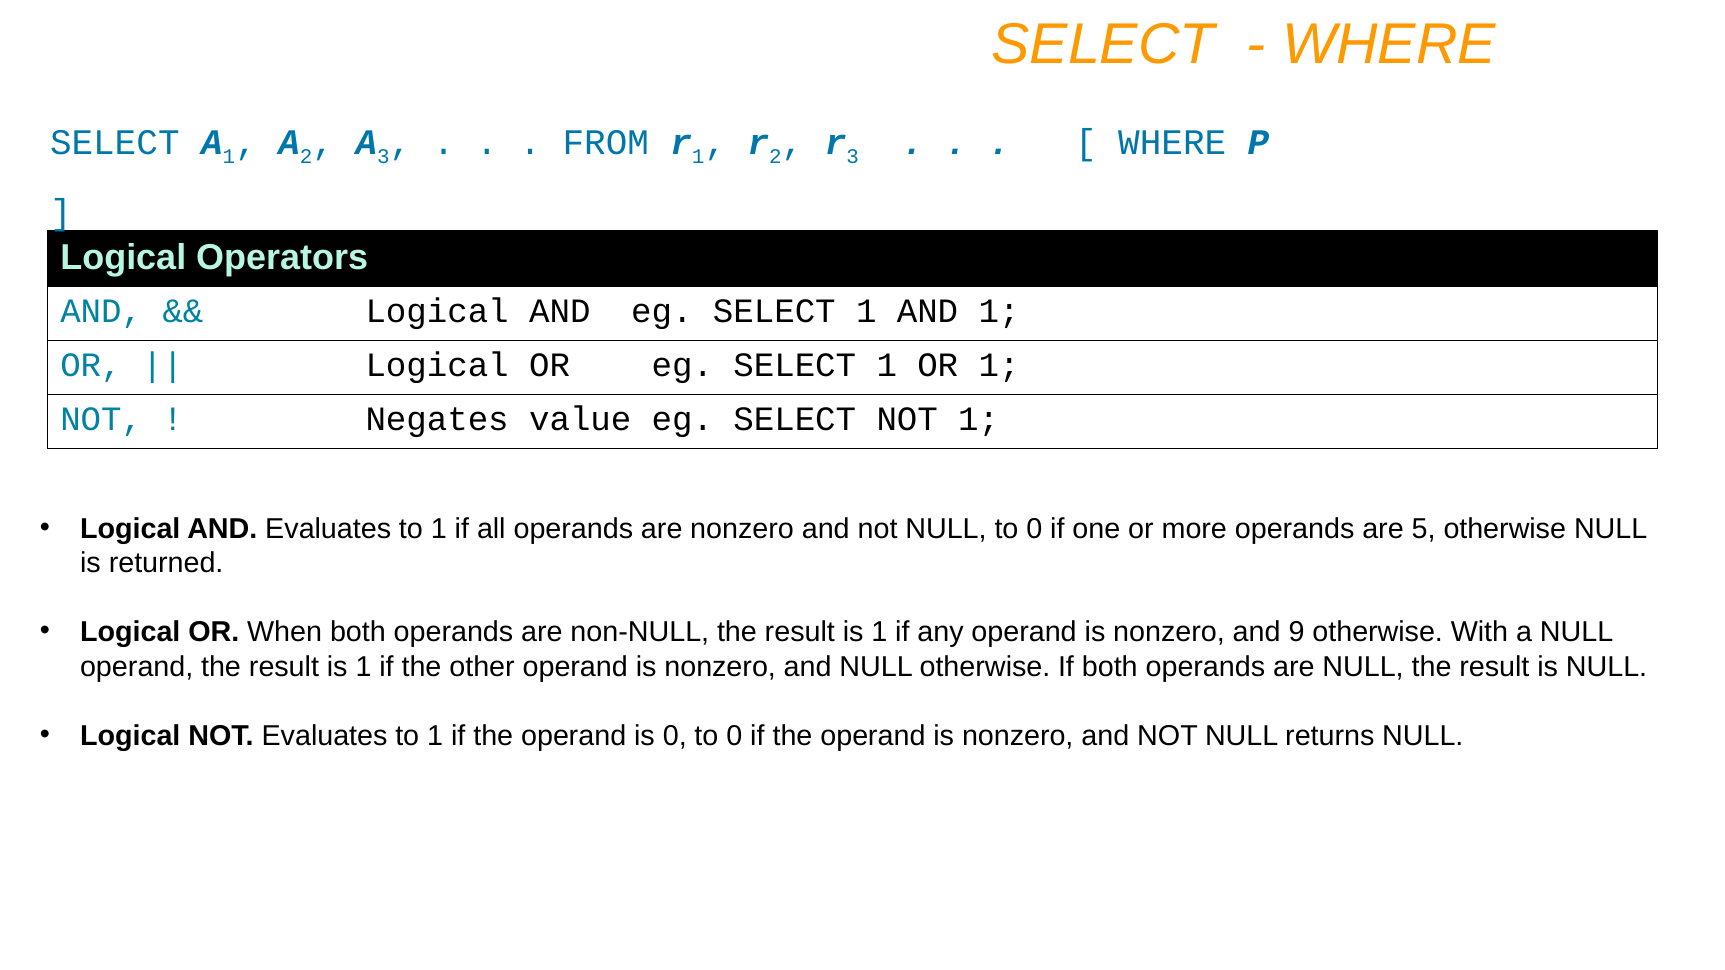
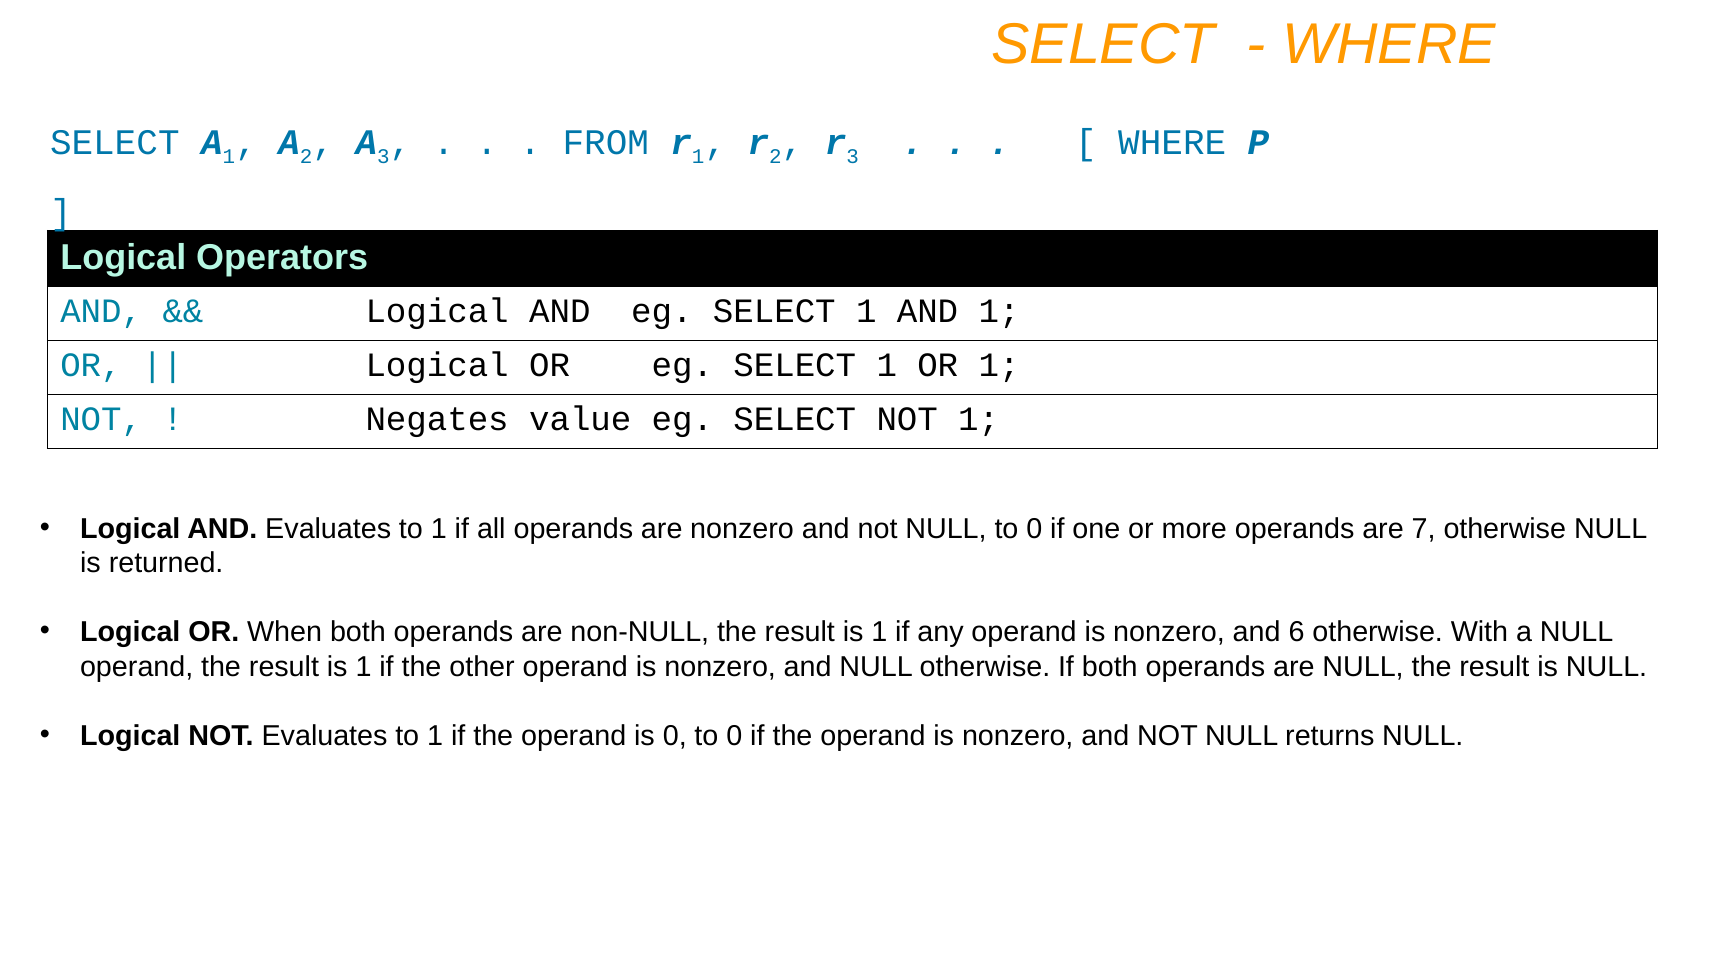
5: 5 -> 7 (1424, 529)
9: 9 -> 6 (1297, 632)
